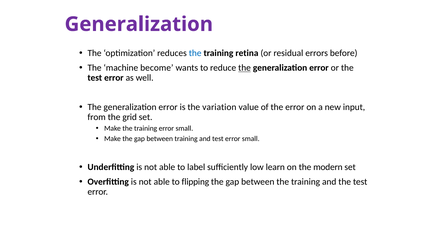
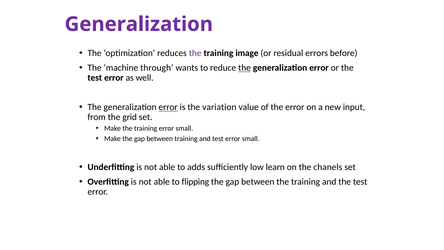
the colour: blue -> purple (195, 53)
retina: retina -> image (247, 53)
become: become -> through (157, 68)
error underline: none -> present (168, 107)
label: label -> adds (196, 167)
modern: modern -> chanels (328, 167)
